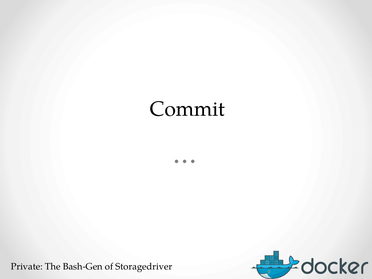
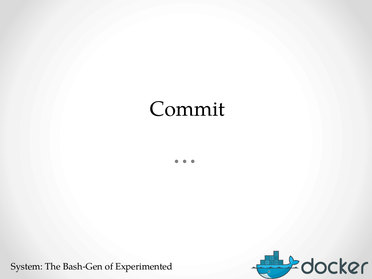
Private: Private -> System (27, 267)
Storagedriver: Storagedriver -> Experimented (144, 267)
